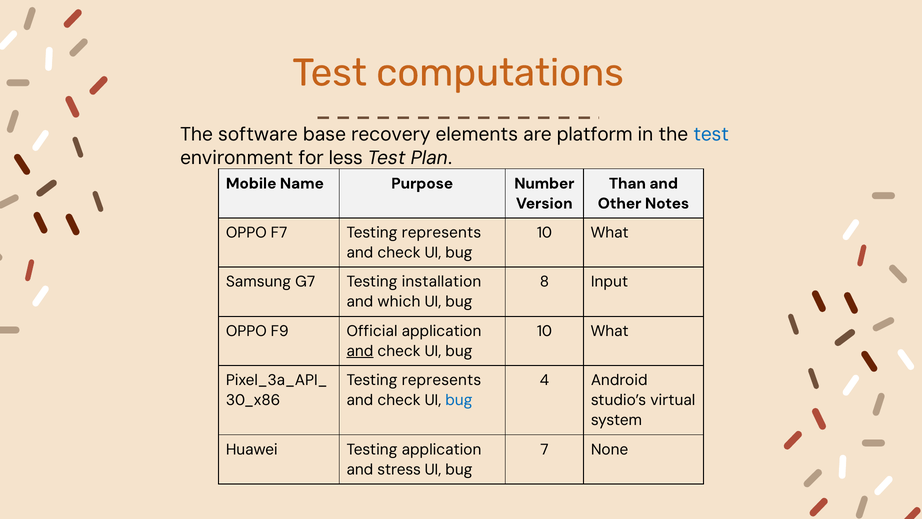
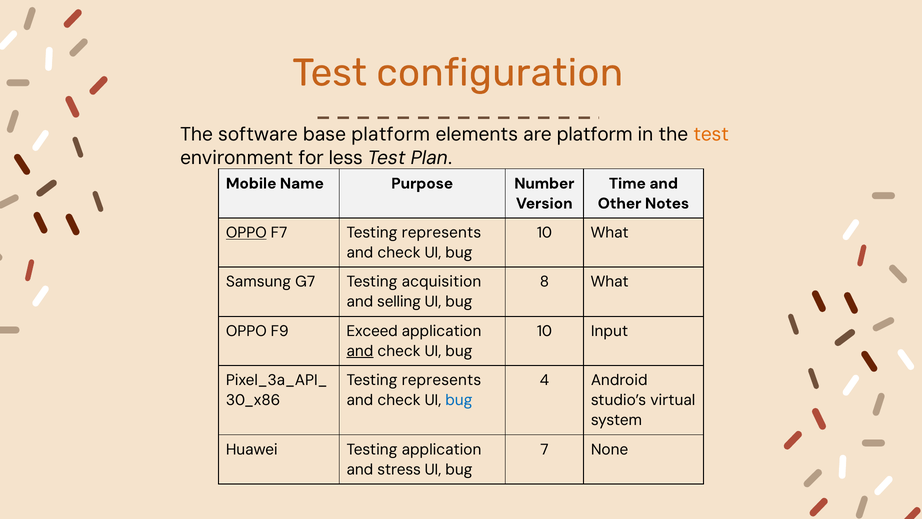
computations: computations -> configuration (500, 73)
base recovery: recovery -> platform (391, 135)
test colour: blue -> orange (711, 135)
Than: Than -> Time (627, 183)
OPPO underline: none -> present (246, 233)
installation: installation -> acquisition (441, 282)
8 Input: Input -> What (610, 282)
which: which -> selling (399, 302)
Official: Official -> Exceed (372, 331)
What: What -> Input (610, 331)
